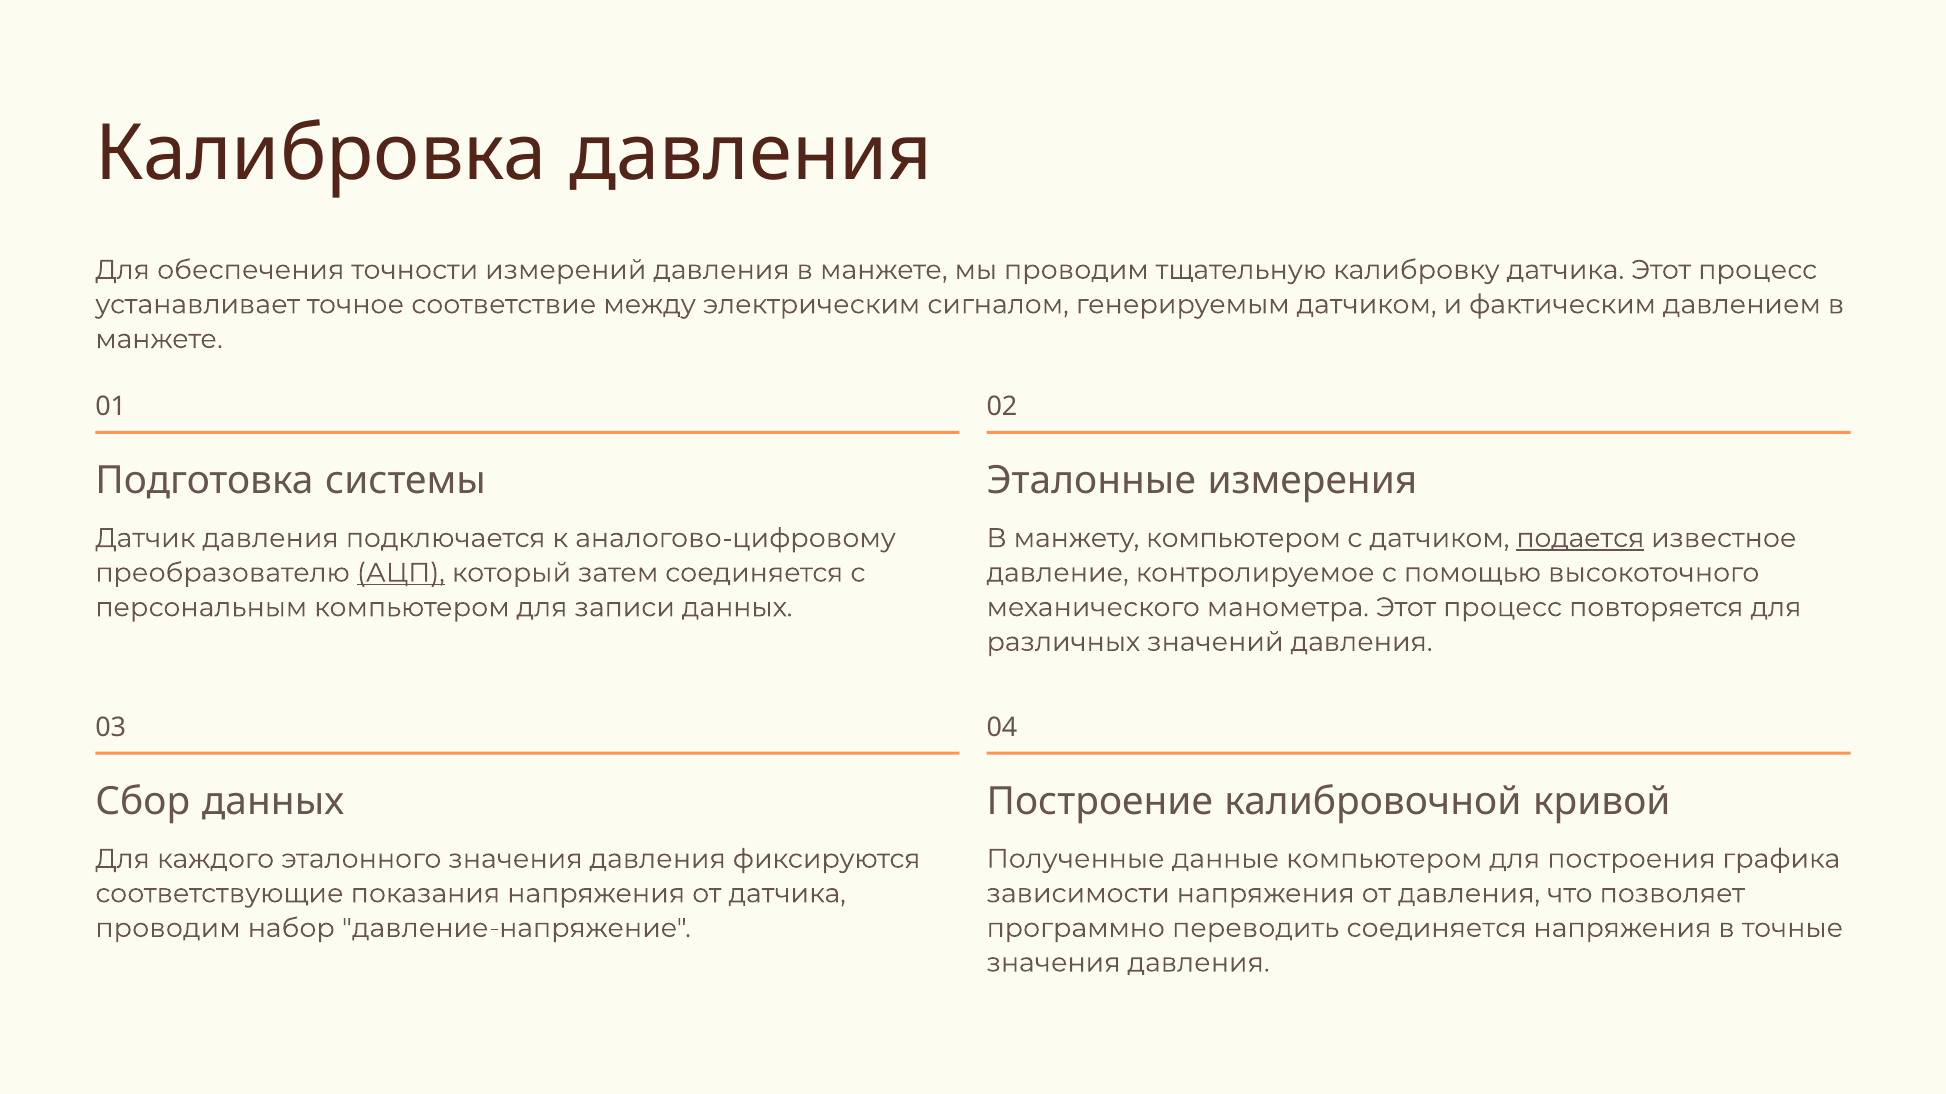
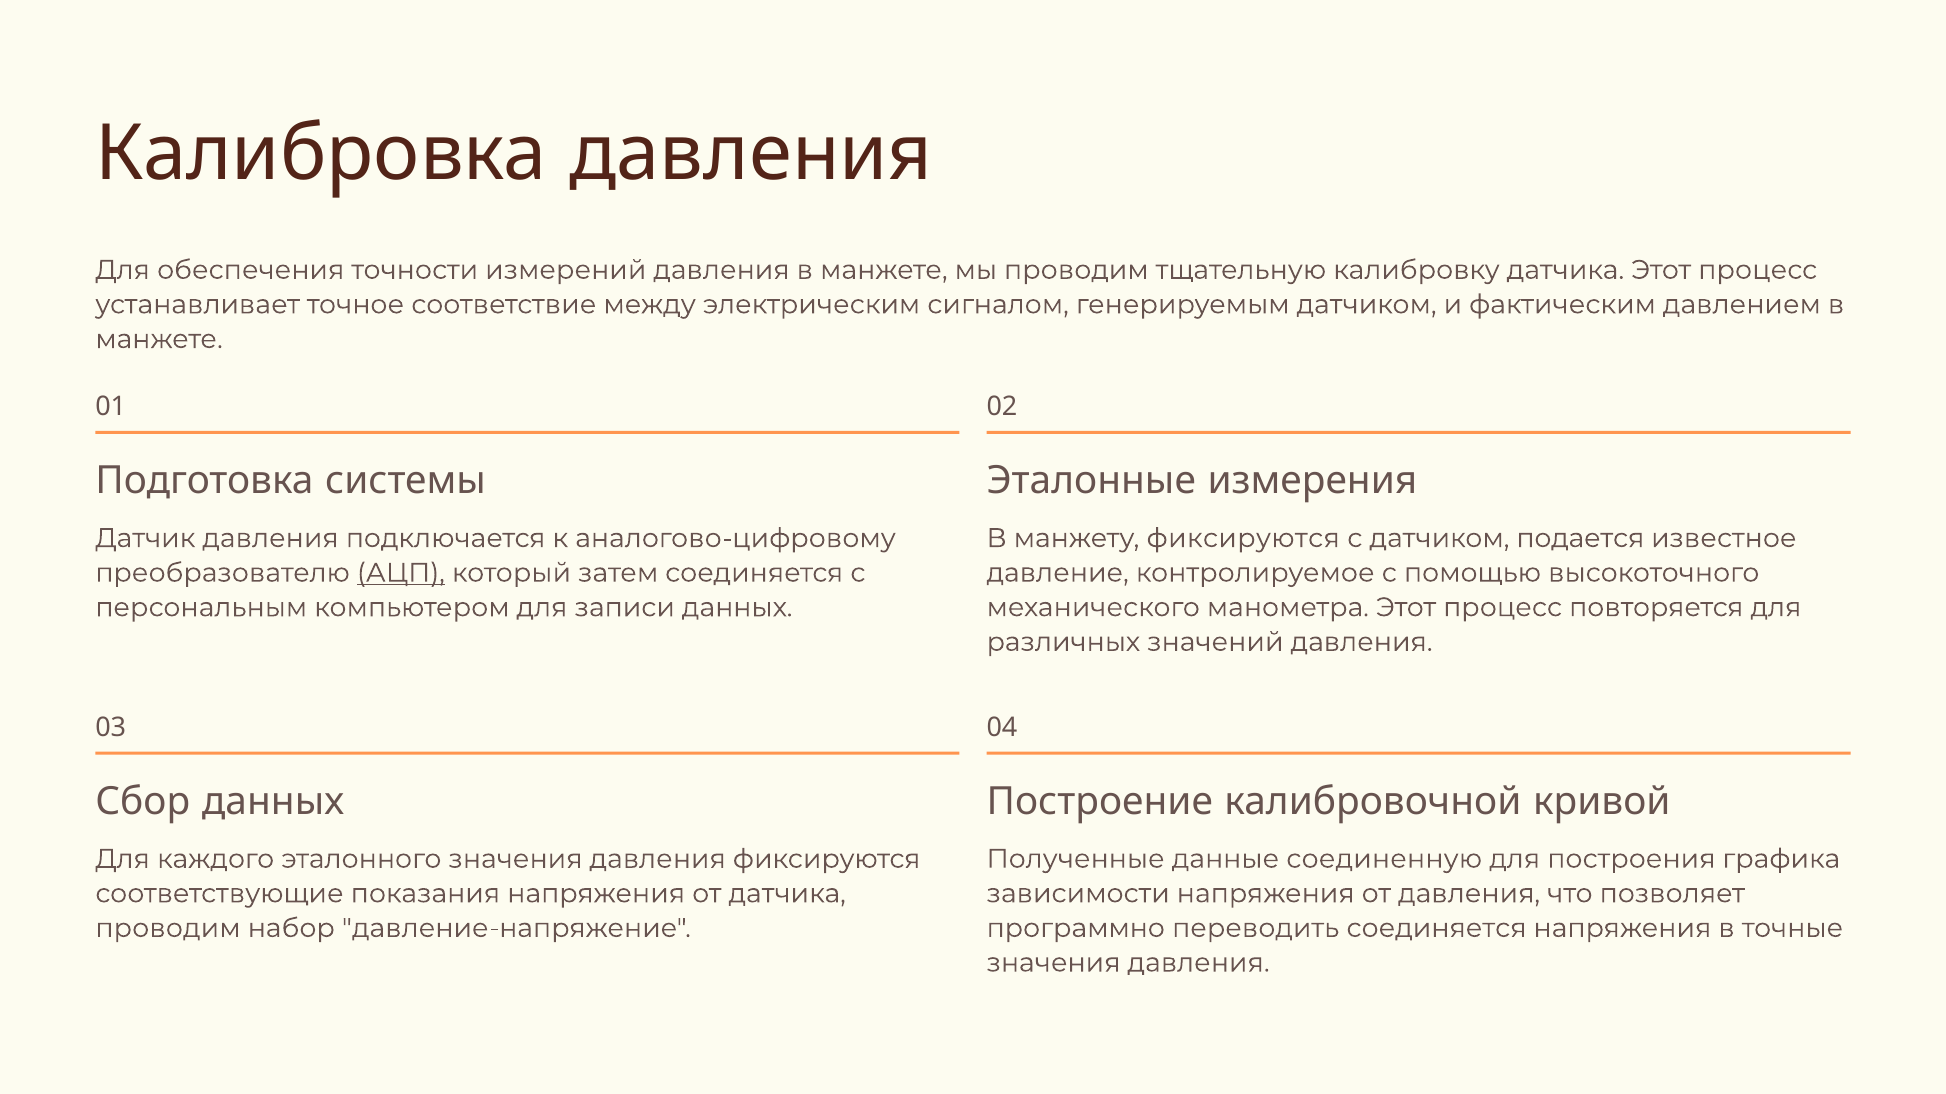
манжету компьютером: компьютером -> фиксируются (1243, 538)
подается underline: present -> none (1580, 538)
данные компьютером: компьютером -> соединенную (1384, 859)
